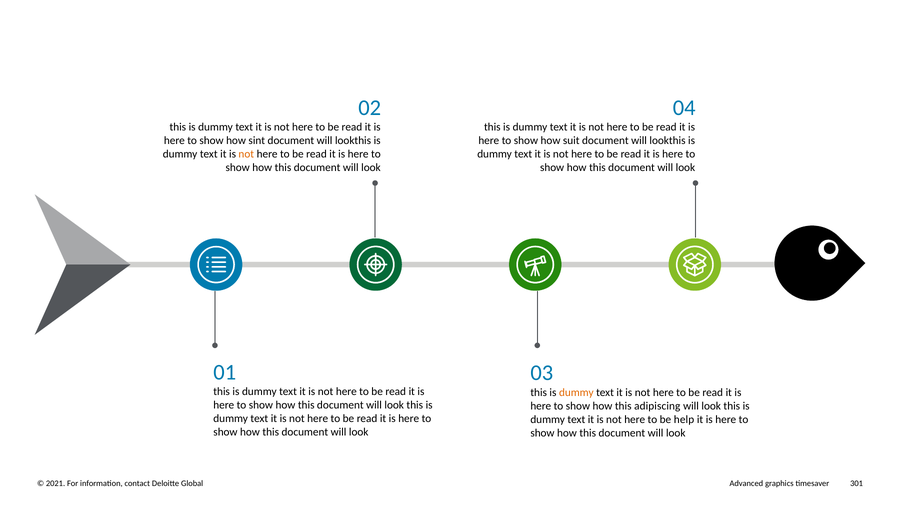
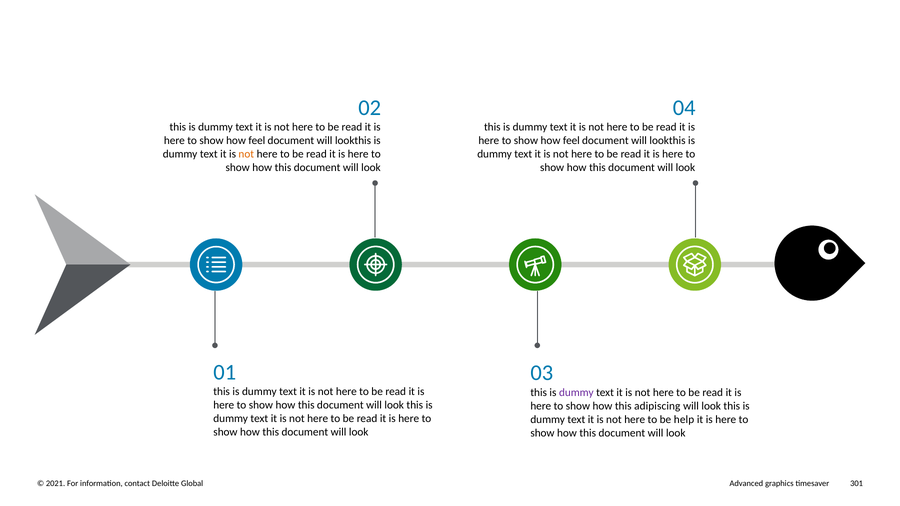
sint: sint -> feel (257, 141)
suit: suit -> feel (571, 141)
dummy colour: orange -> purple (576, 393)
